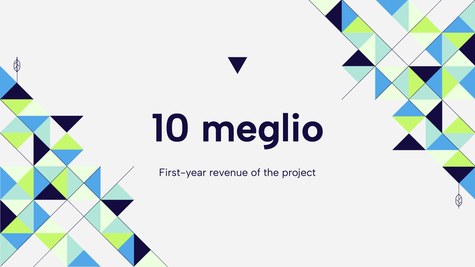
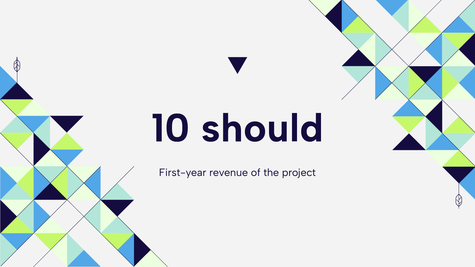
meglio: meglio -> should (262, 129)
